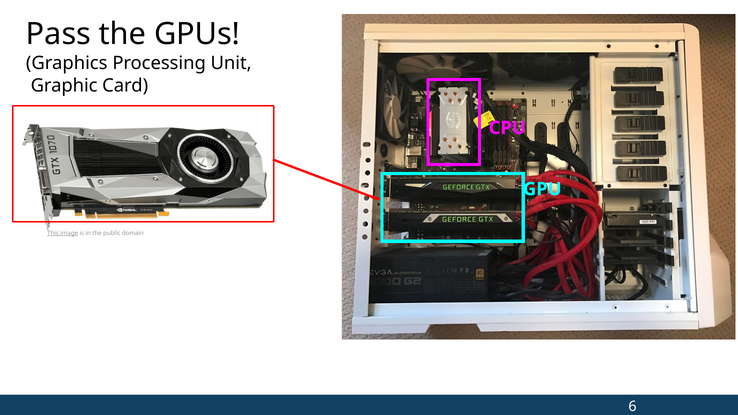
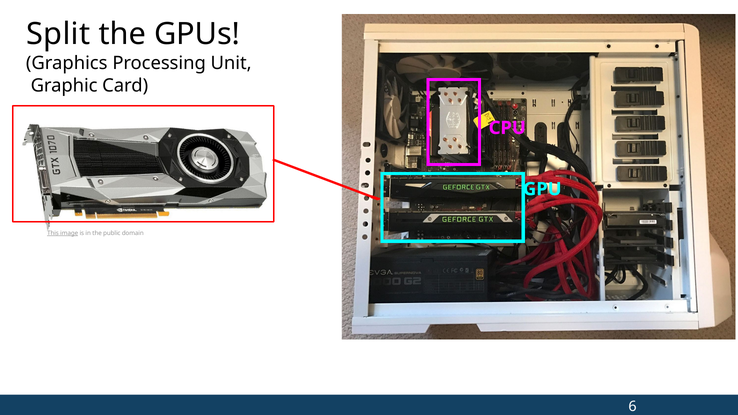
Pass: Pass -> Split (58, 34)
